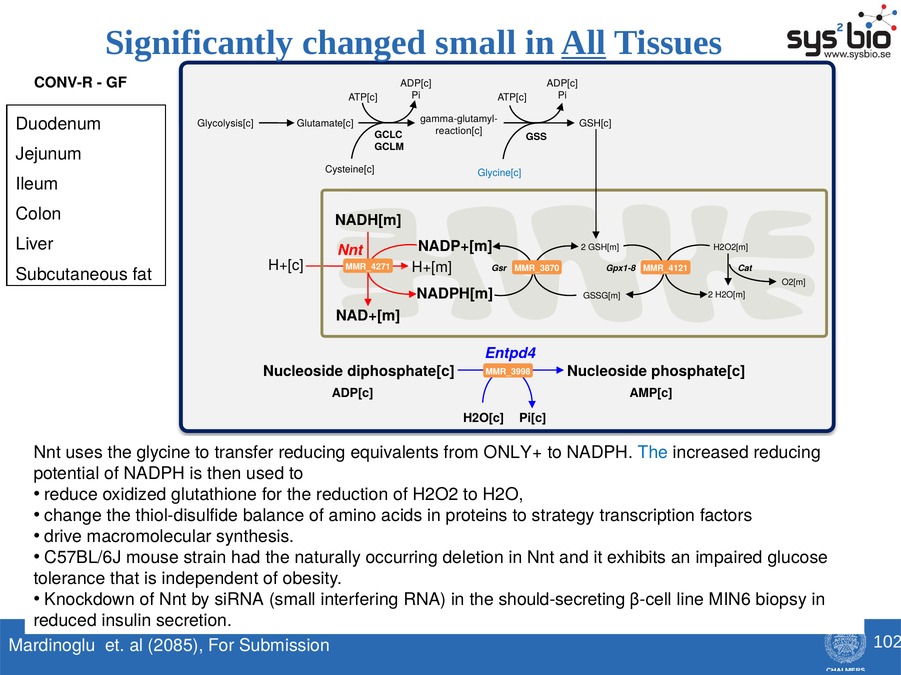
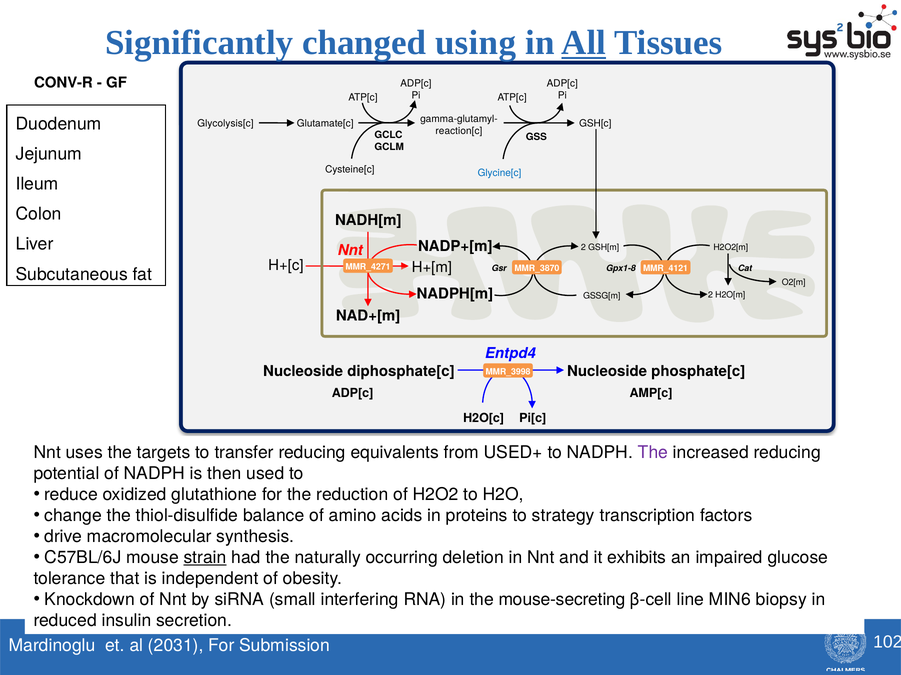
changed small: small -> using (476, 43)
glycine: glycine -> targets (164, 453)
ONLY+: ONLY+ -> USED+ (513, 453)
The colour: blue -> purple (653, 453)
strain underline: none -> present (205, 558)
should-secreting: should-secreting -> mouse-secreting (562, 600)
2085: 2085 -> 2031 (176, 646)
